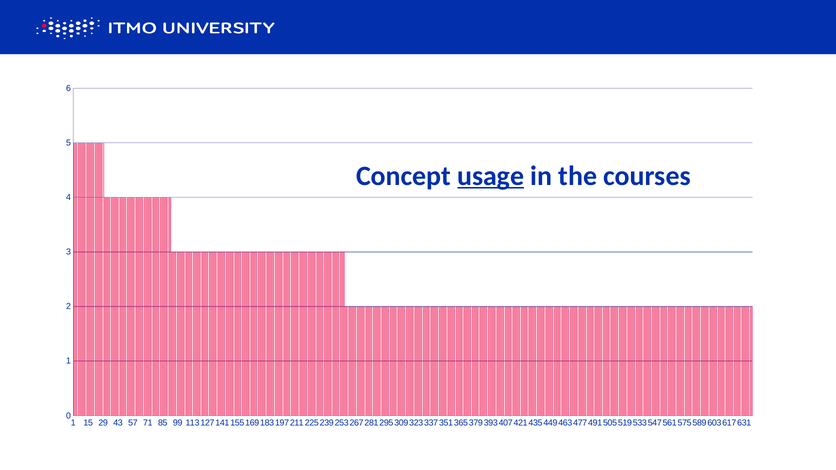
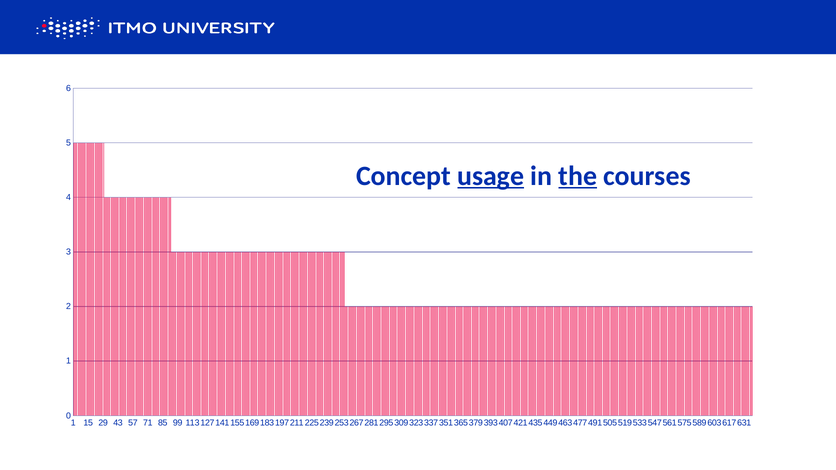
the underline: none -> present (578, 176)
